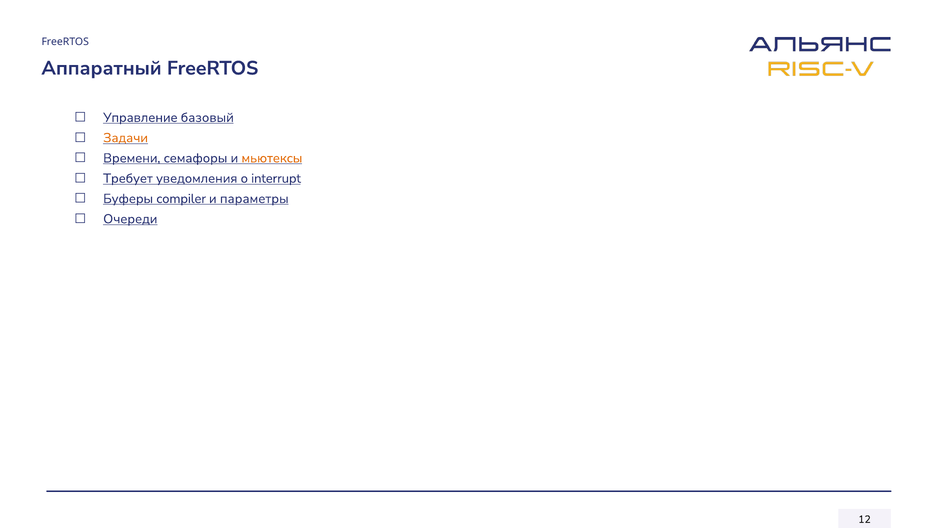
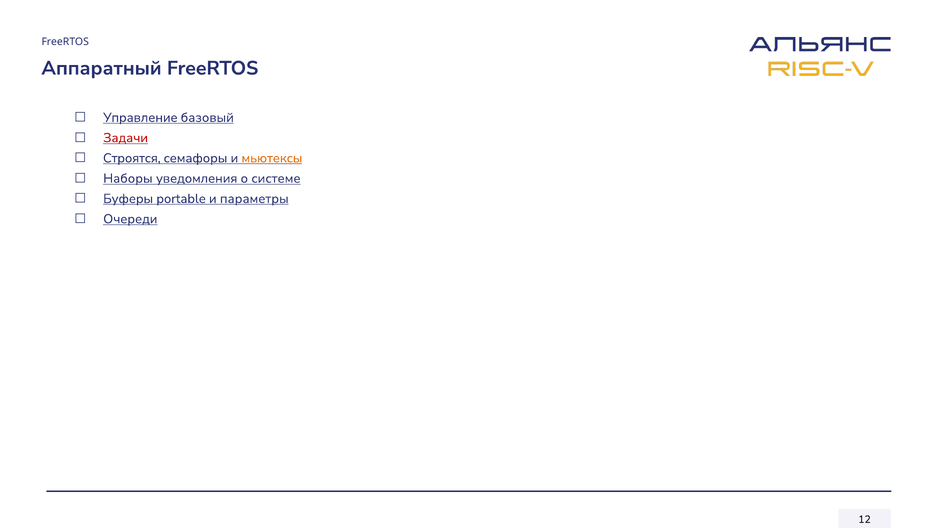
Задачи colour: orange -> red (126, 138)
Времени: Времени -> Строятся (132, 158)
Требует: Требует -> Наборы (128, 179)
interrupt: interrupt -> системе (276, 179)
compiler: compiler -> portable (181, 199)
